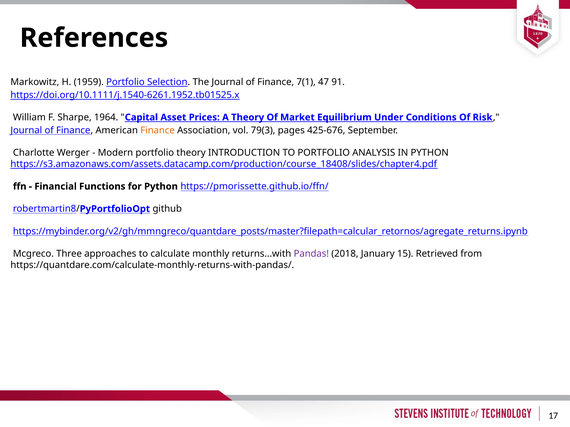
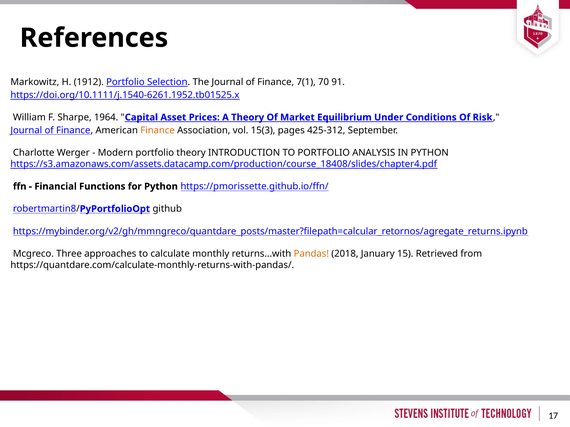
1959: 1959 -> 1912 (89, 82)
47: 47 -> 70 (324, 82)
79(3: 79(3 -> 15(3 (263, 130)
425-676: 425-676 -> 425-312 (326, 130)
Pandas colour: purple -> orange (311, 254)
